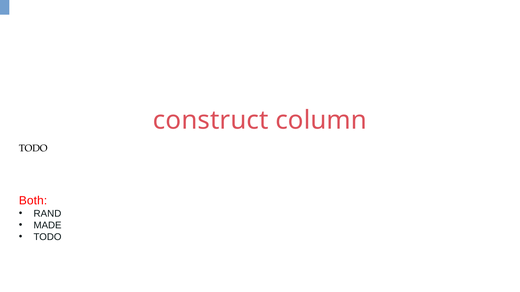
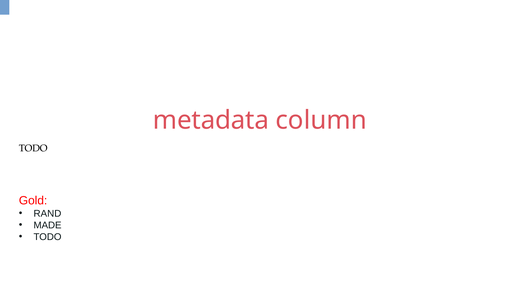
construct: construct -> metadata (211, 120)
Both: Both -> Gold (33, 201)
